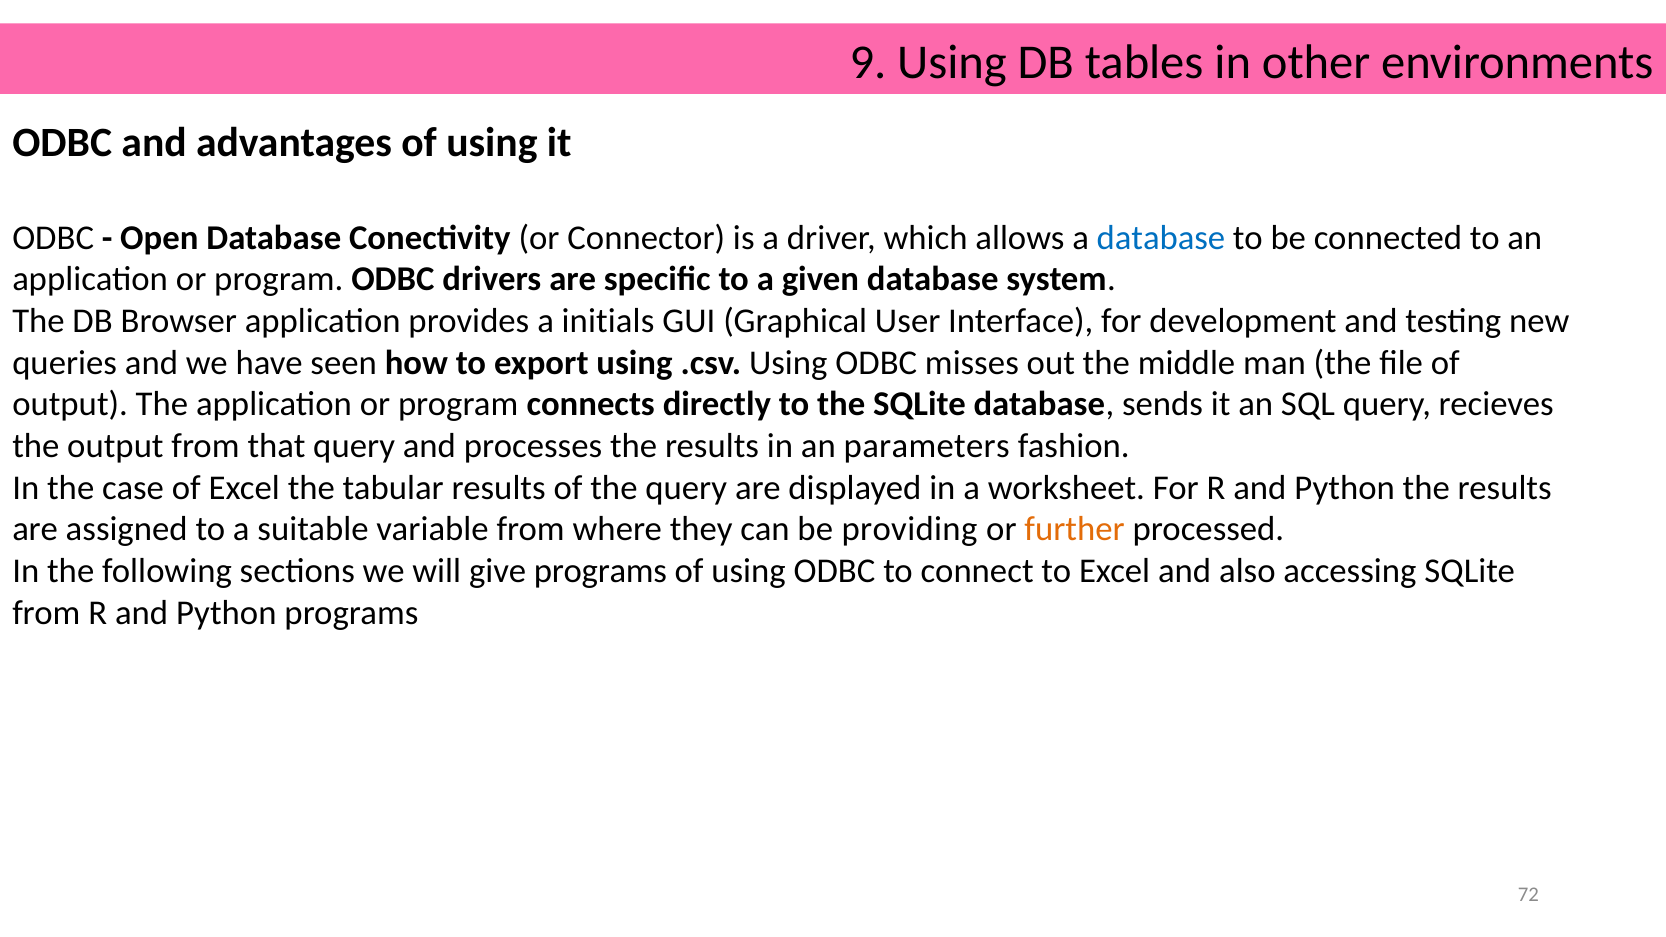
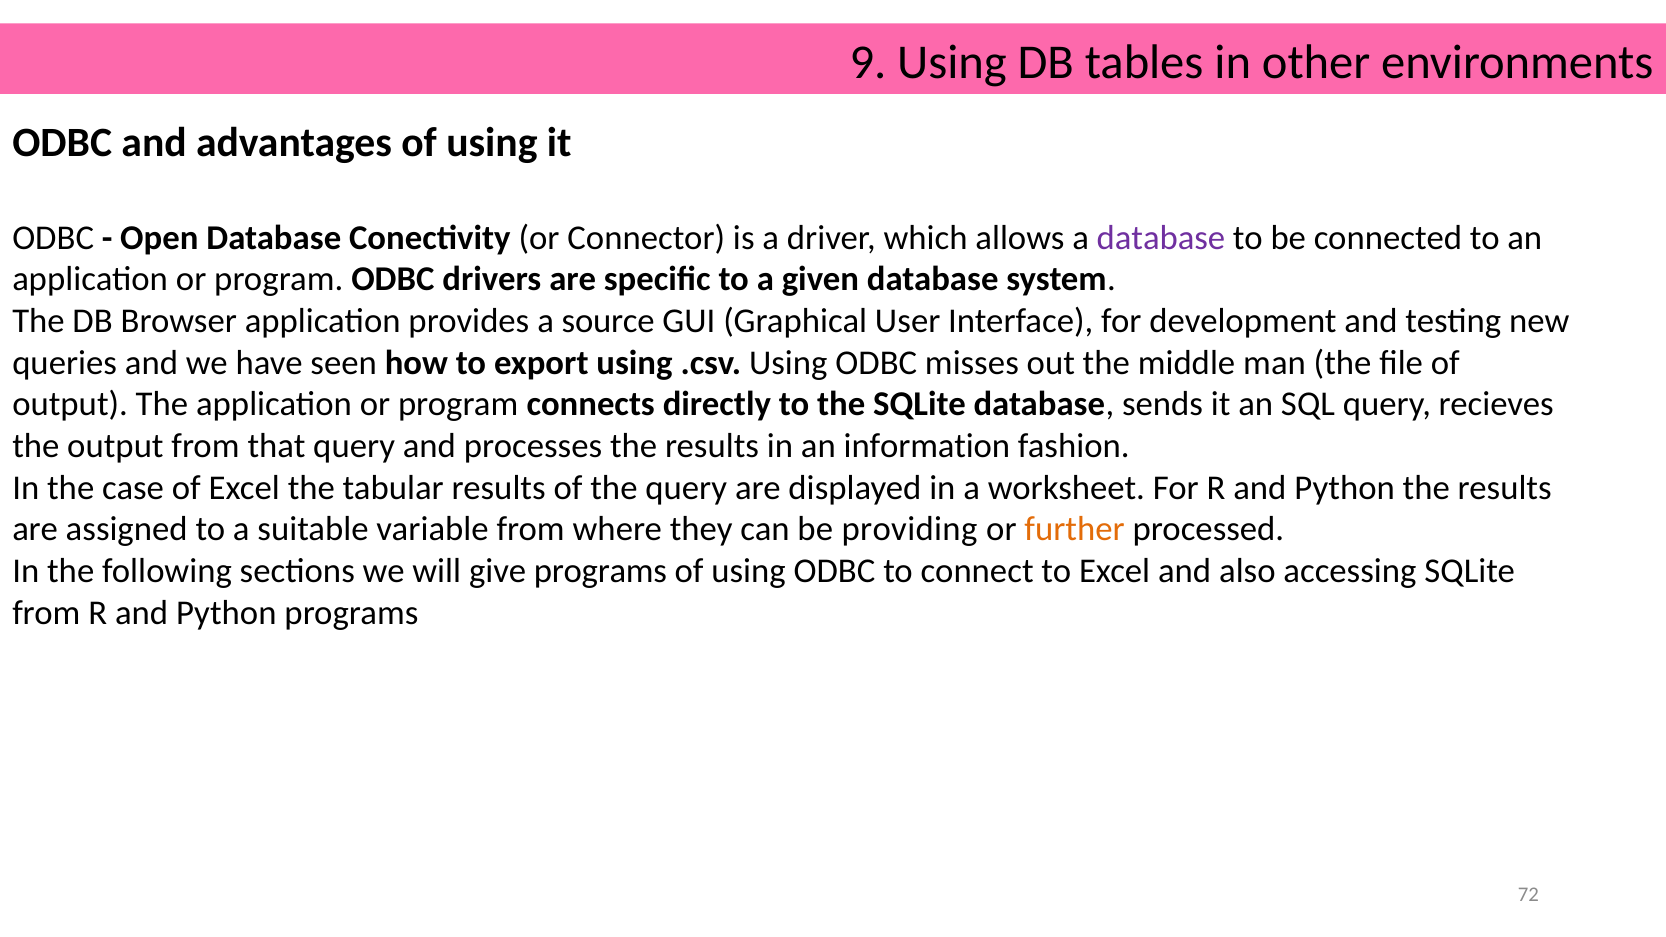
database colour: blue -> purple (1161, 238)
initials: initials -> source (608, 321)
parameters: parameters -> information (927, 446)
